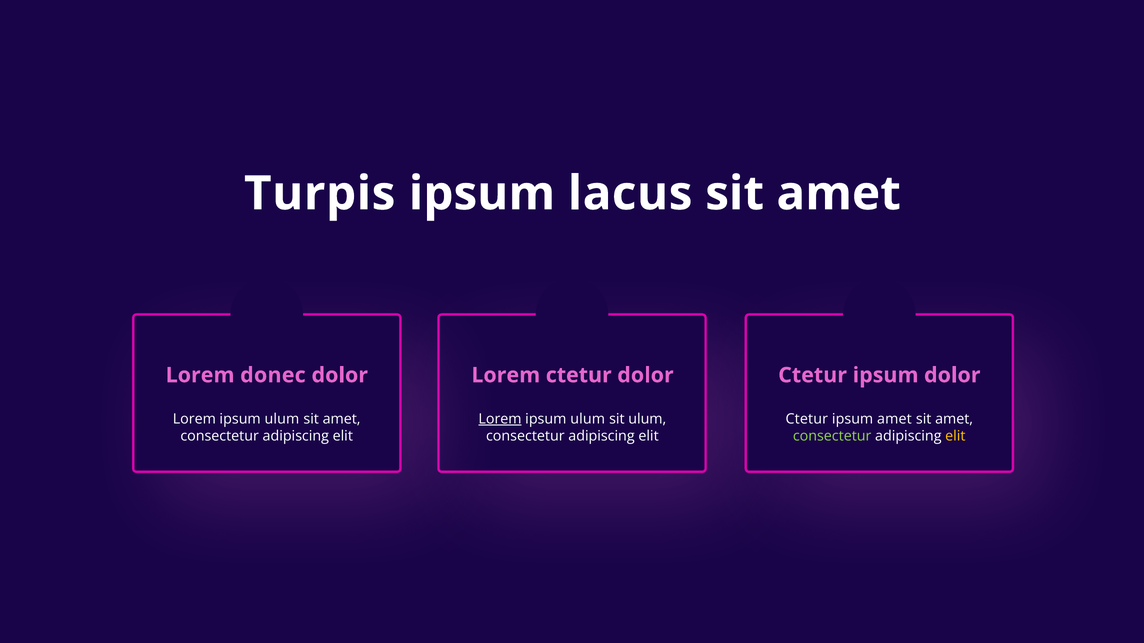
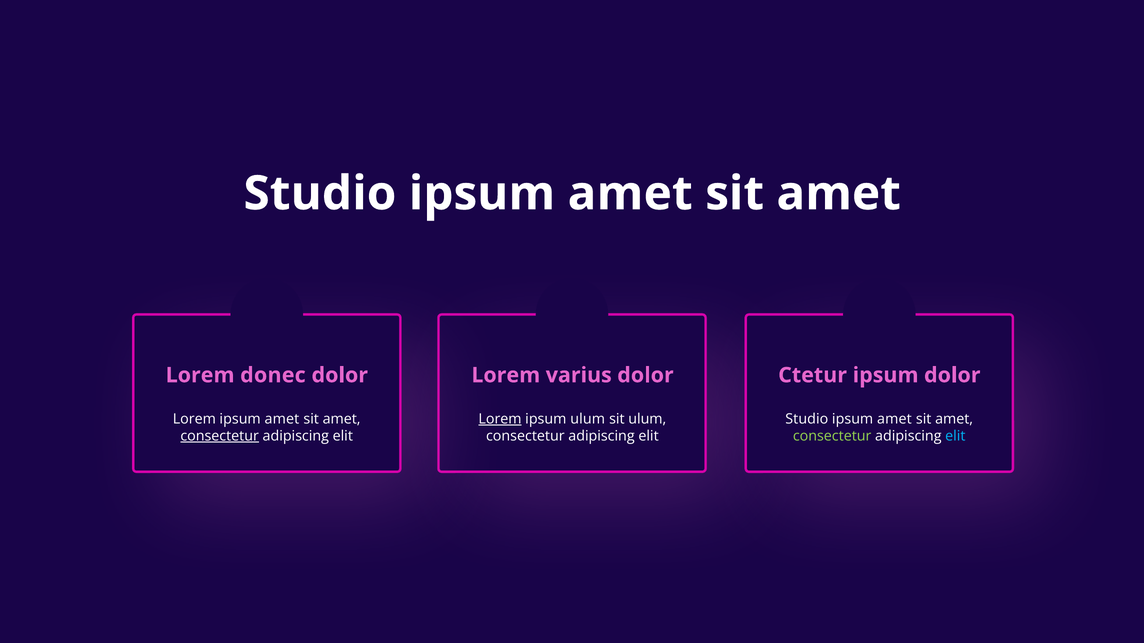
Turpis: Turpis -> Studio (320, 194)
lacus: lacus -> amet (630, 194)
Lorem ctetur: ctetur -> varius (579, 376)
ulum: ulum -> amet (282, 419)
Ctetur: Ctetur -> Studio (807, 419)
consectetur underline: none -> present (220, 436)
elit colour: yellow -> light blue (955, 436)
